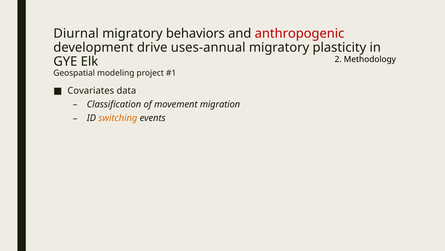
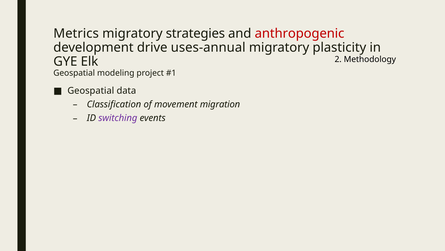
Diurnal: Diurnal -> Metrics (76, 34)
behaviors: behaviors -> strategies (195, 34)
Covariates: Covariates -> Geospatial (91, 90)
switching colour: orange -> purple (118, 118)
